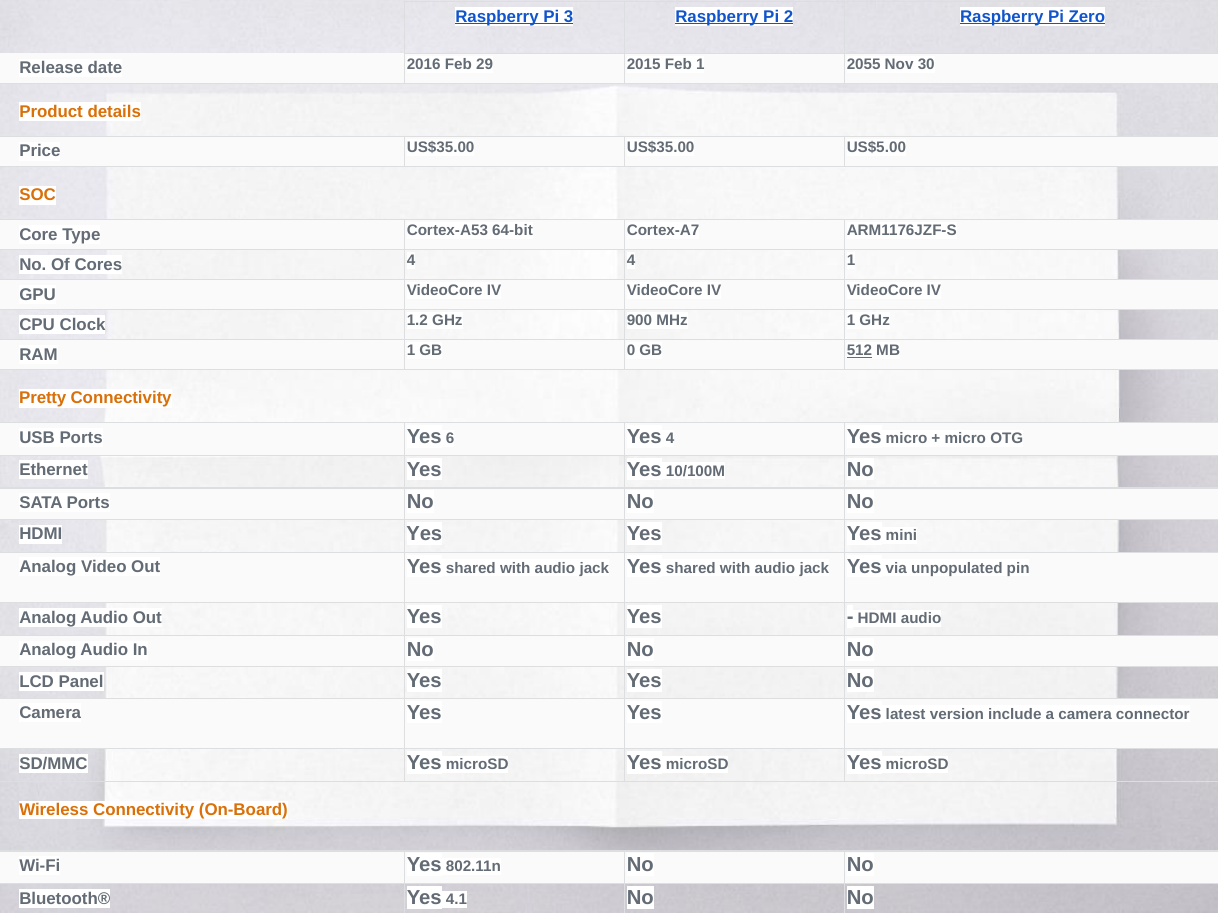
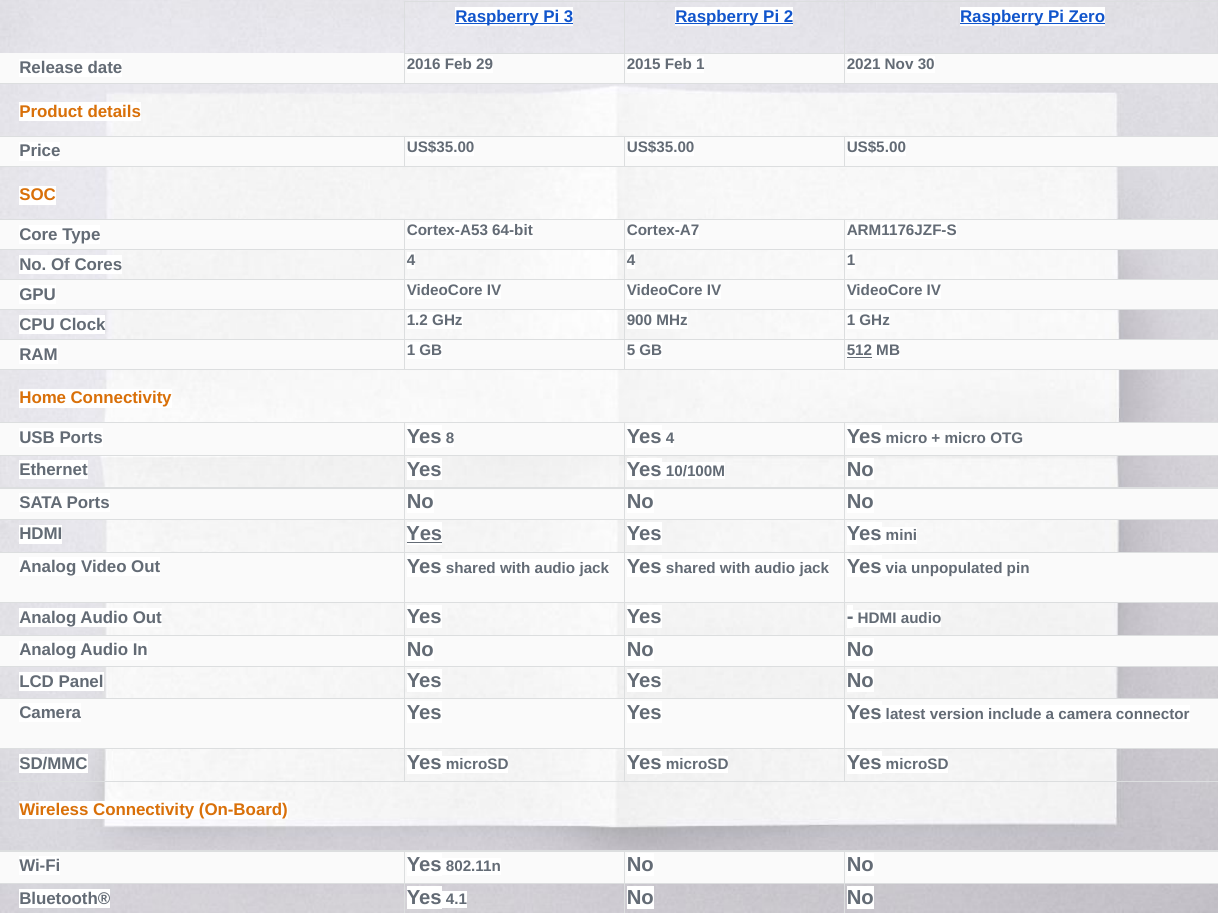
2055: 2055 -> 2021 (864, 65)
0: 0 -> 5 (631, 351)
Pretty: Pretty -> Home (43, 399)
6: 6 -> 8 (450, 439)
Yes underline: none -> present (424, 534)
